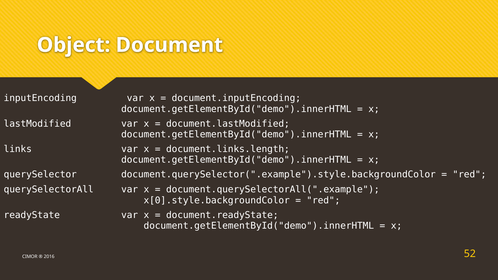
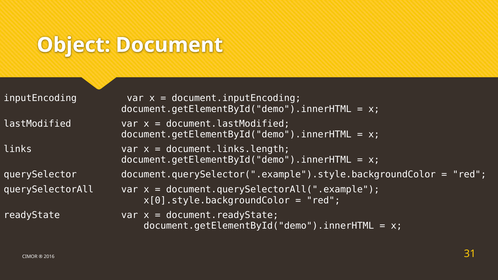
52: 52 -> 31 (470, 254)
